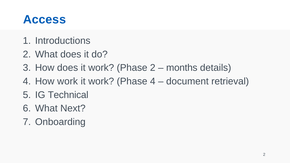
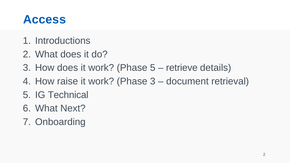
Phase 2: 2 -> 5 (153, 68)
months: months -> retrieve (182, 68)
How work: work -> raise (68, 81)
Phase 4: 4 -> 3 (153, 81)
